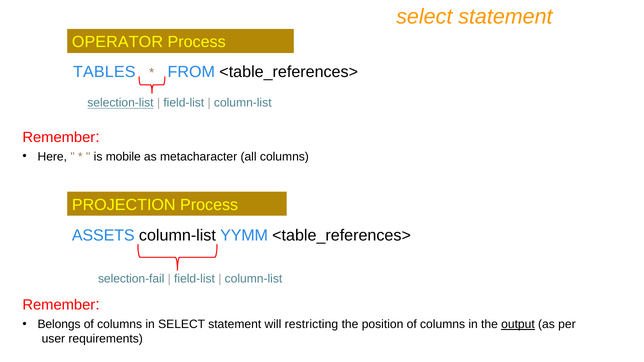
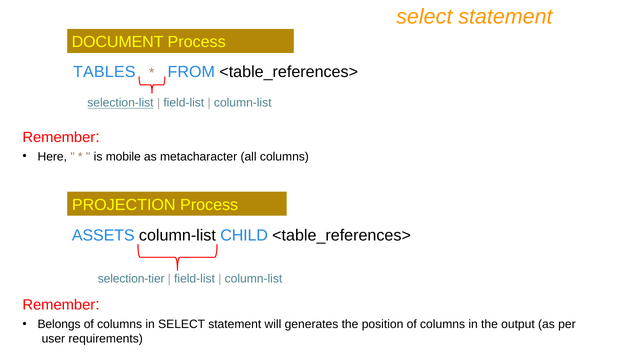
OPERATOR: OPERATOR -> DOCUMENT (118, 42)
YYMM: YYMM -> CHILD (244, 235)
selection-fail: selection-fail -> selection-tier (131, 279)
restricting: restricting -> generates (311, 324)
output underline: present -> none (518, 324)
